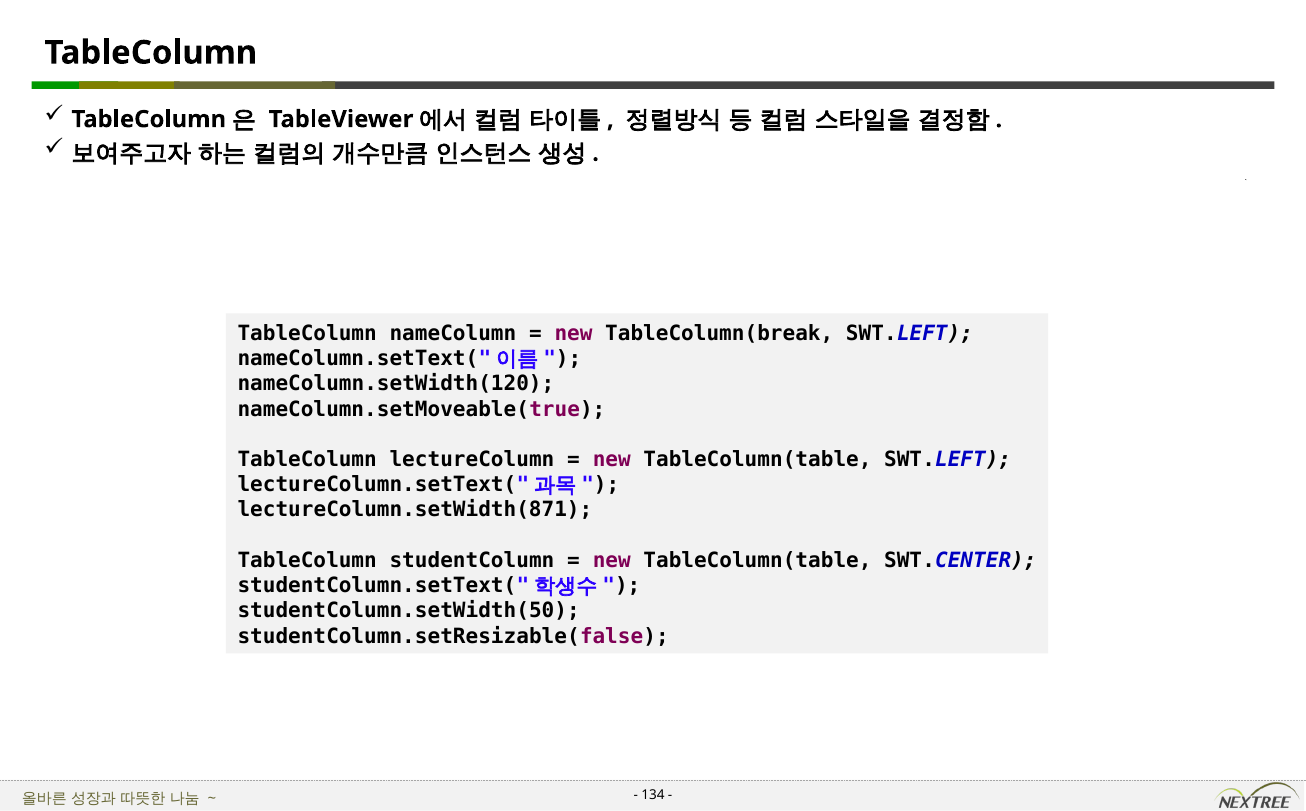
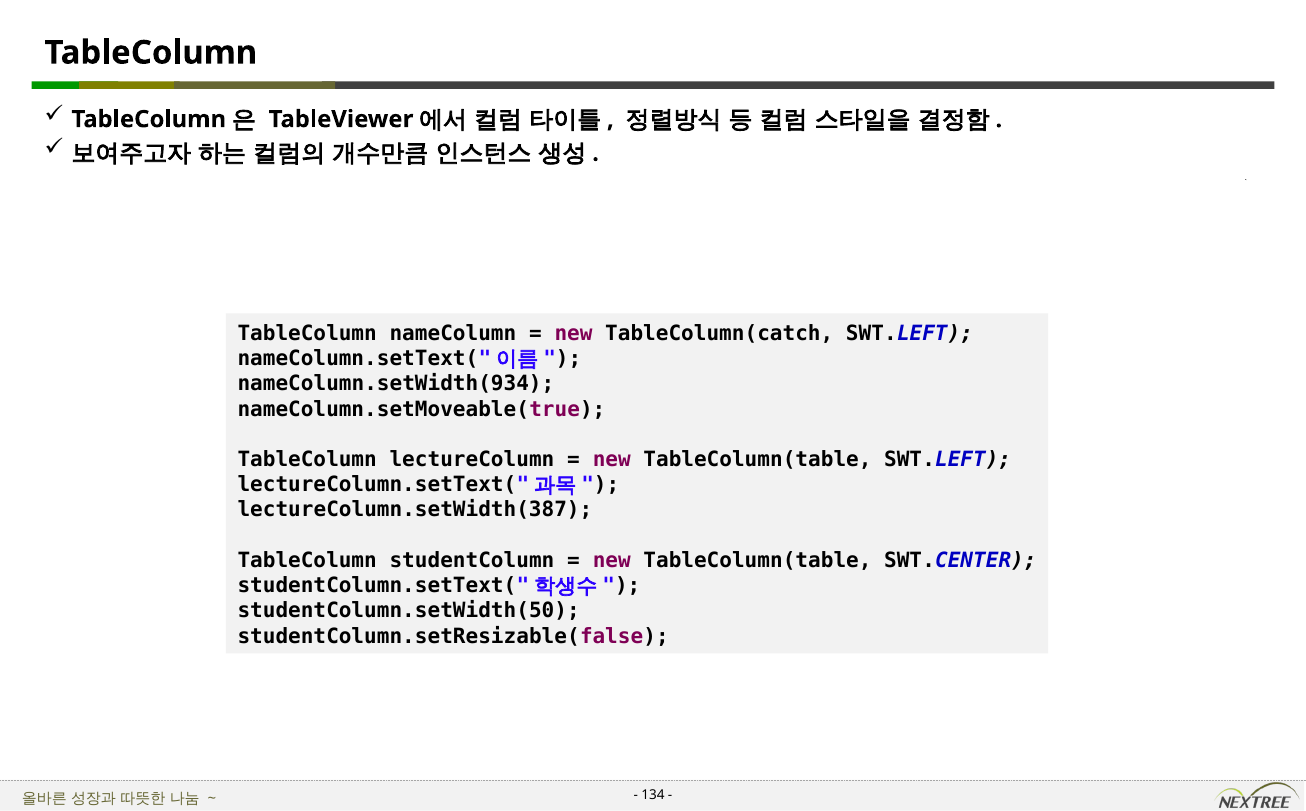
TableColumn(break: TableColumn(break -> TableColumn(catch (719, 333)
nameColumn.setWidth(120: nameColumn.setWidth(120 -> nameColumn.setWidth(934 (396, 384)
lectureColumn.setWidth(871: lectureColumn.setWidth(871 -> lectureColumn.setWidth(387 (415, 510)
